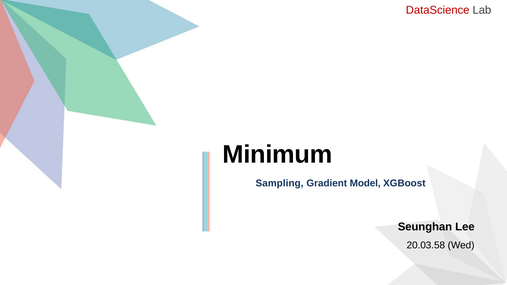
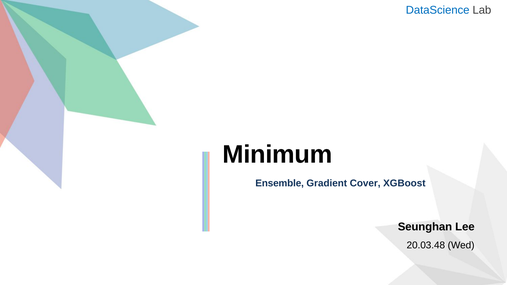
DataScience colour: red -> blue (438, 10)
Sampling: Sampling -> Ensemble (280, 183)
Model: Model -> Cover (365, 183)
20.03.58: 20.03.58 -> 20.03.48 (426, 245)
